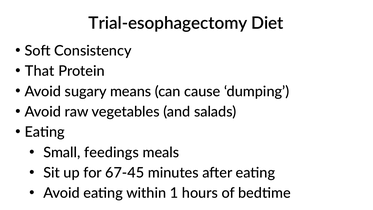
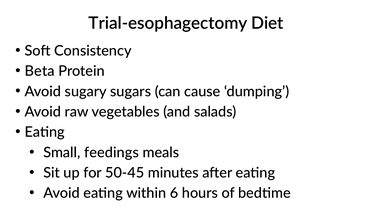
That: That -> Beta (40, 71)
means: means -> sugars (131, 91)
67-45: 67-45 -> 50-45 (125, 173)
1: 1 -> 6 (174, 193)
